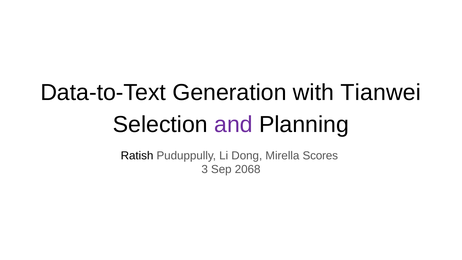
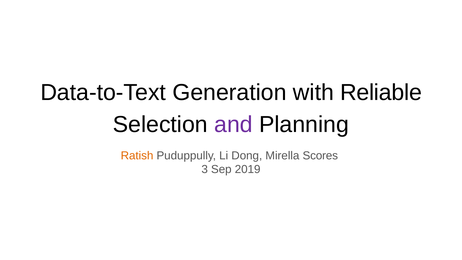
Tianwei: Tianwei -> Reliable (381, 93)
Ratish colour: black -> orange (137, 156)
2068: 2068 -> 2019 (248, 169)
